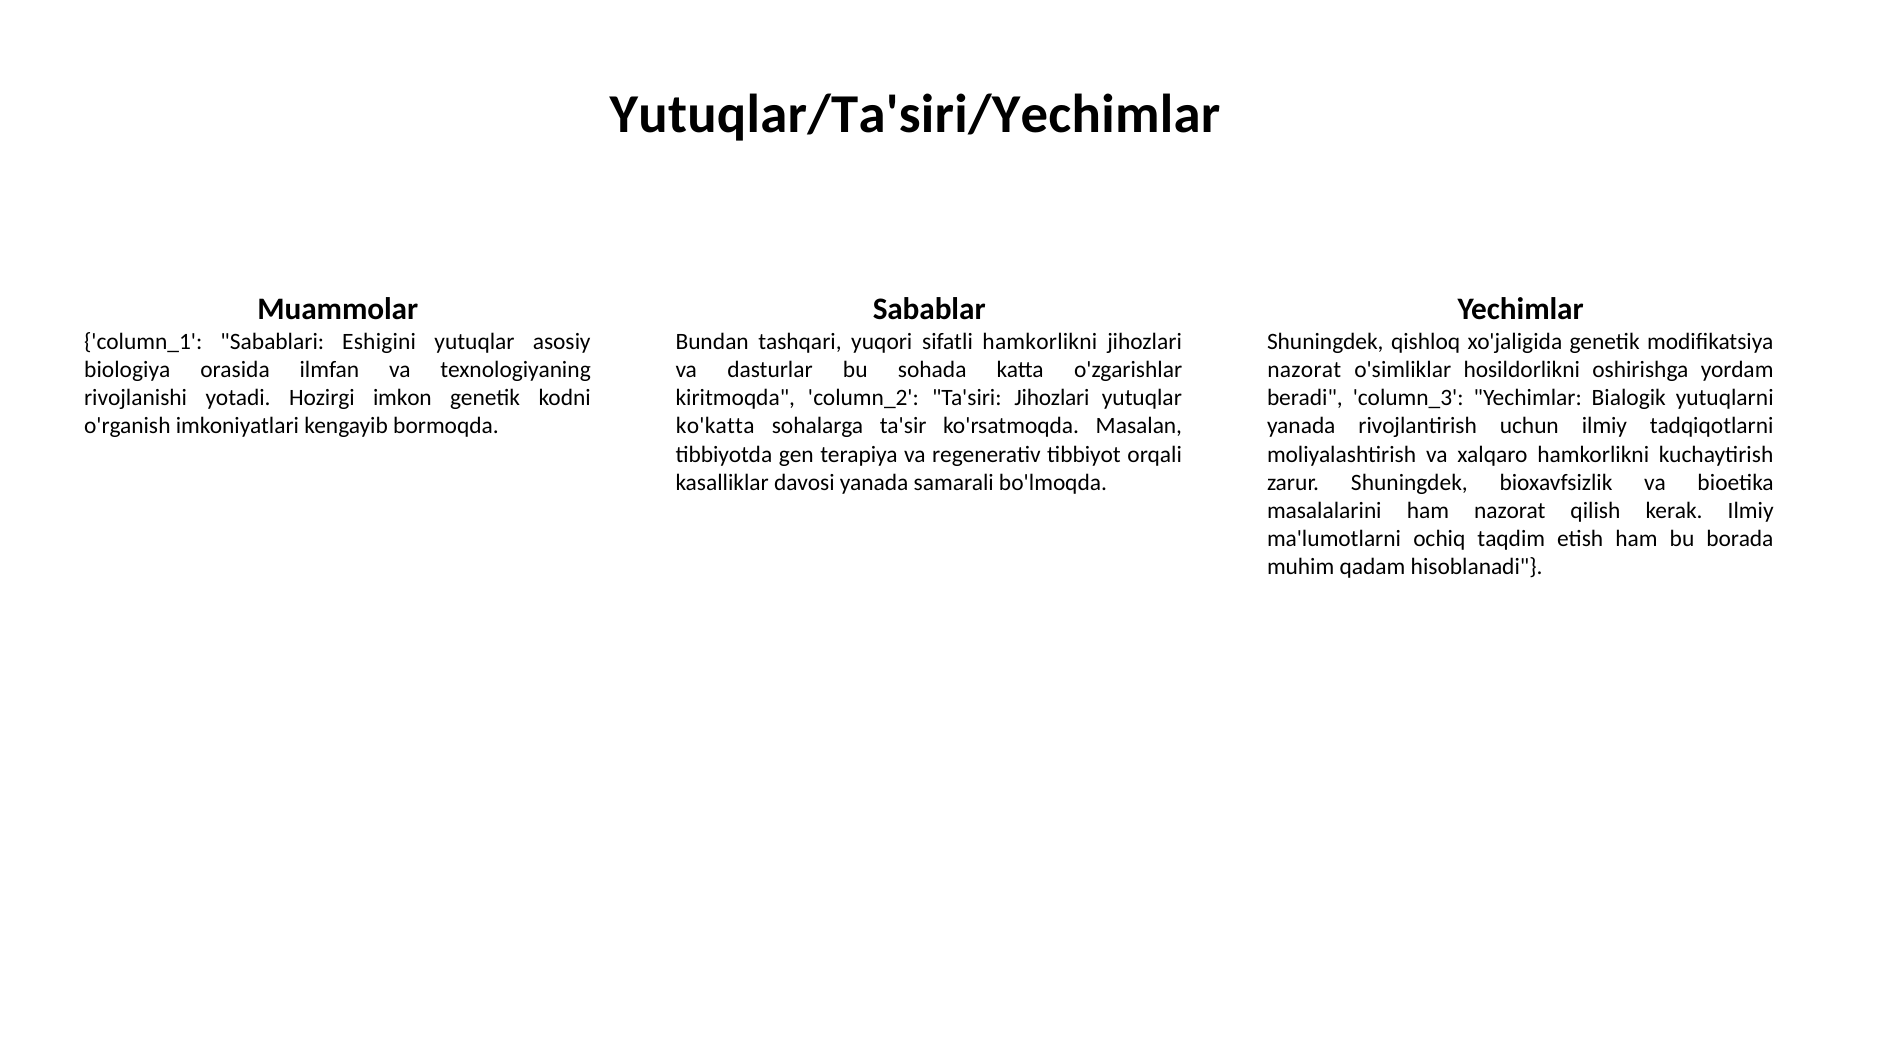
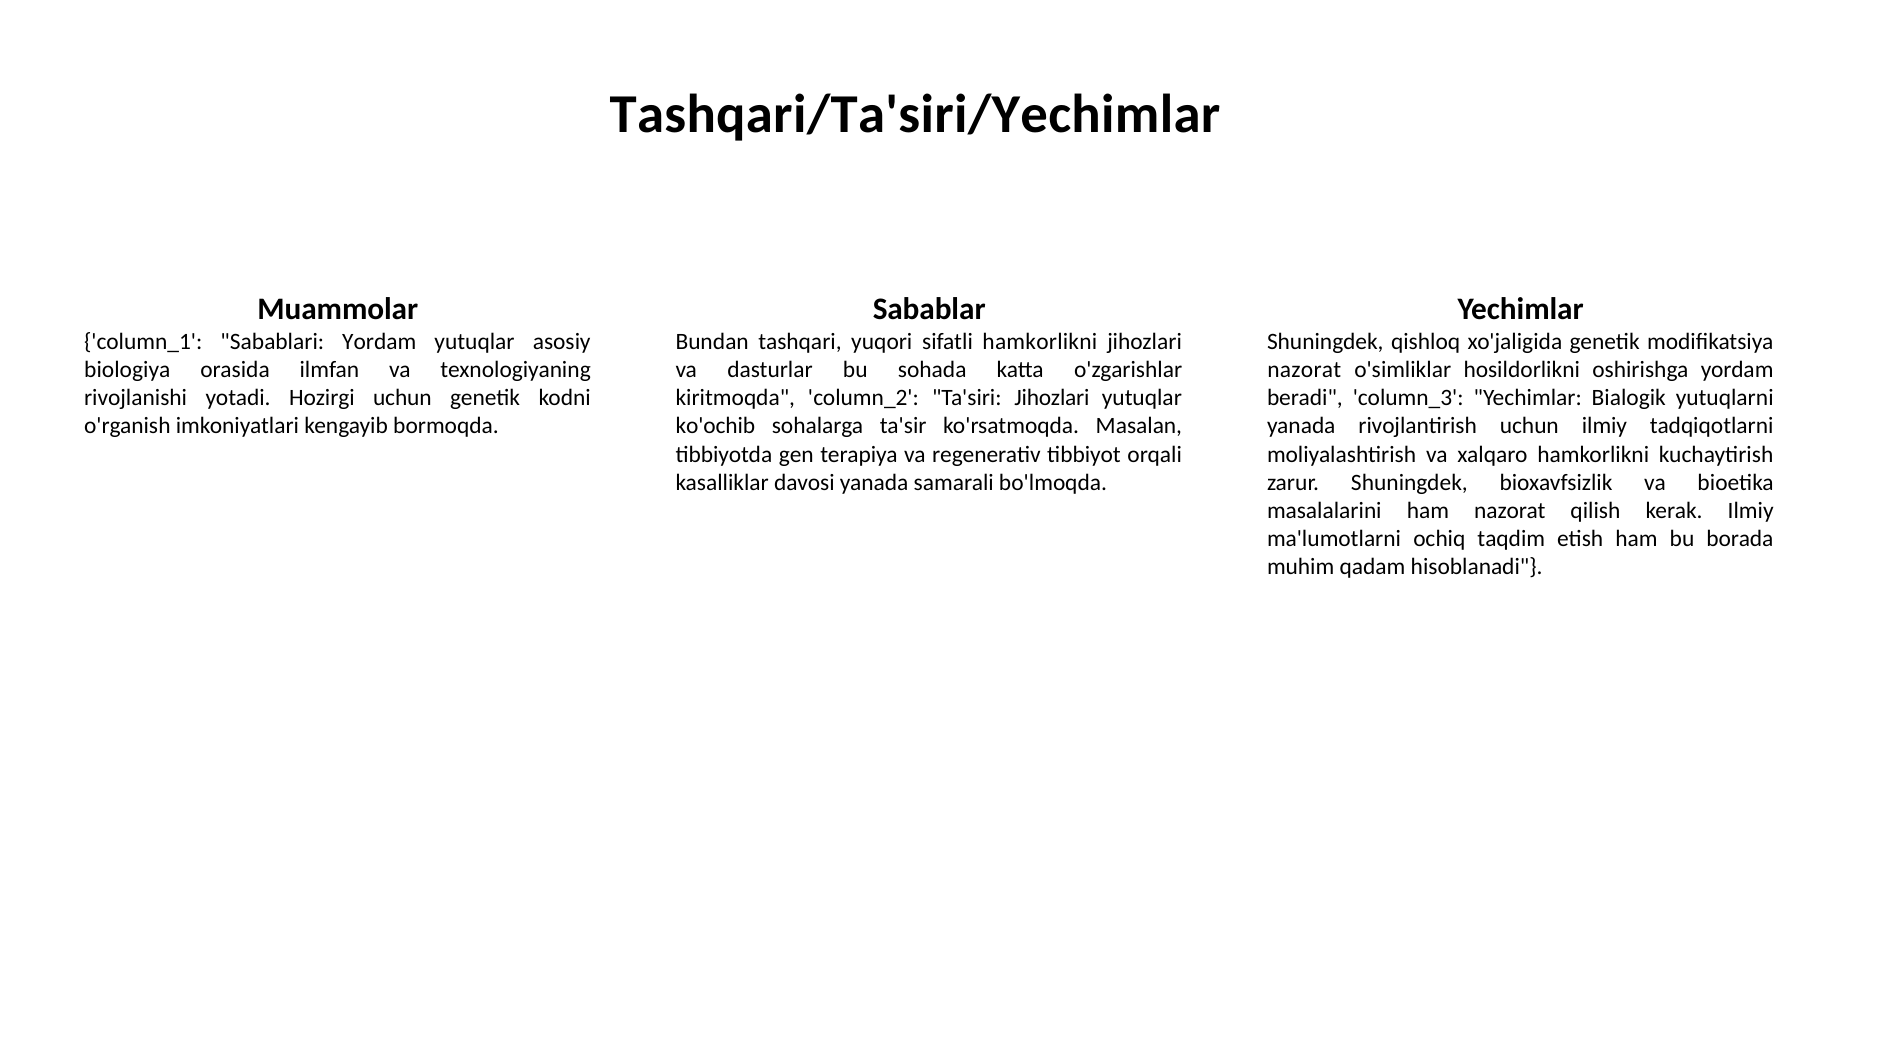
Yutuqlar/Ta'siri/Yechimlar: Yutuqlar/Ta'siri/Yechimlar -> Tashqari/Ta'siri/Yechimlar (915, 114)
Sabablari Eshigini: Eshigini -> Yordam (379, 342)
Hozirgi imkon: imkon -> uchun (402, 398)
ko'katta: ko'katta -> ko'ochib (715, 426)
